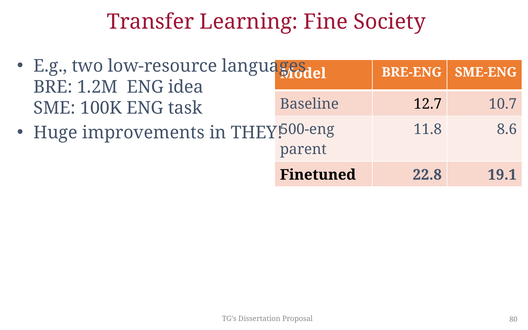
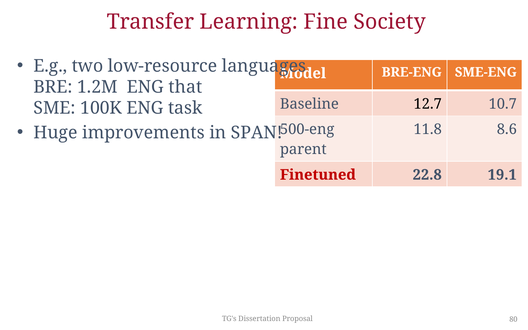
idea: idea -> that (186, 87)
THEY: THEY -> SPAN (257, 133)
Finetuned colour: black -> red (318, 175)
